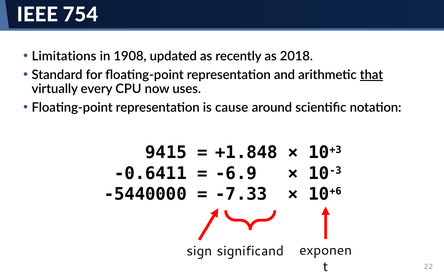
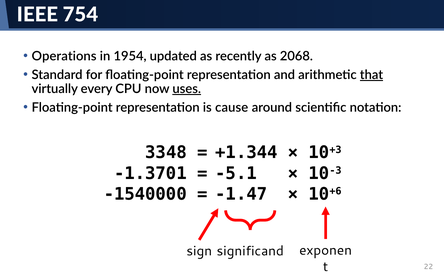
Limitations: Limitations -> Operations (64, 56)
1908: 1908 -> 1954 (130, 56)
2018: 2018 -> 2068 (296, 56)
uses underline: none -> present (187, 89)
9415: 9415 -> 3348 (166, 152)
+1.848: +1.848 -> +1.344 (246, 152)
-0.6411: -0.6411 -> -1.3701 (150, 173)
-6.9: -6.9 -> -5.1 (236, 173)
-5440000: -5440000 -> -1540000 (145, 194)
-7.33: -7.33 -> -1.47 (241, 194)
